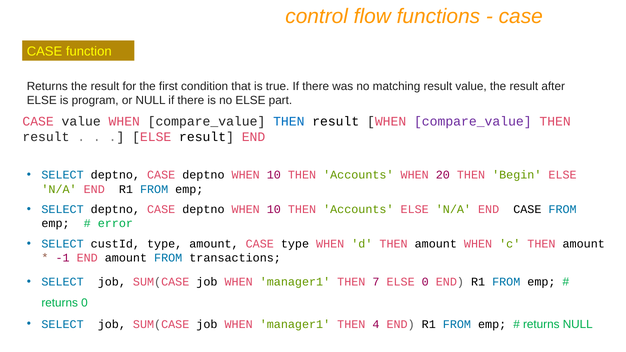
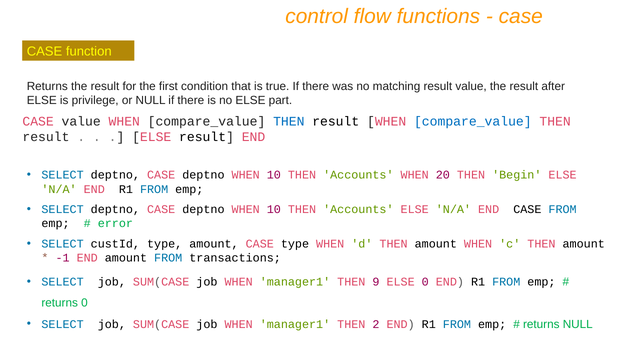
program: program -> privilege (95, 101)
compare_value colour: purple -> blue (473, 121)
7: 7 -> 9 (376, 282)
4: 4 -> 2 (376, 324)
